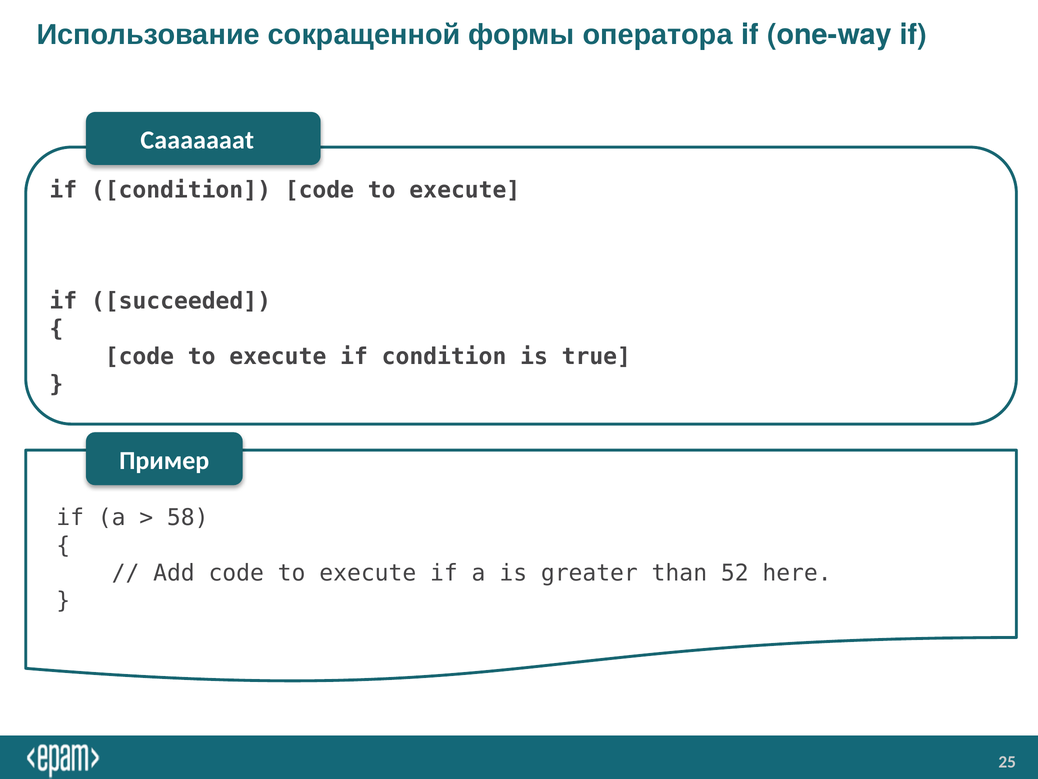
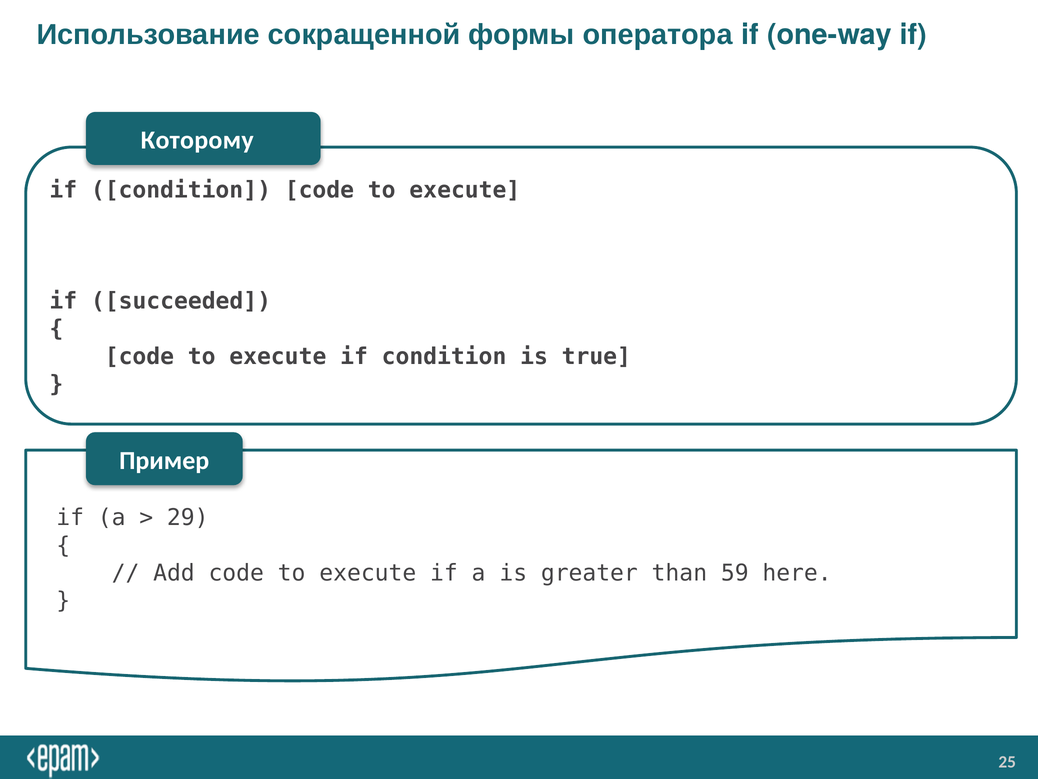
Caaaaaaat: Caaaaaaat -> Которому (197, 140)
58: 58 -> 29 (188, 517)
52: 52 -> 59 (735, 573)
